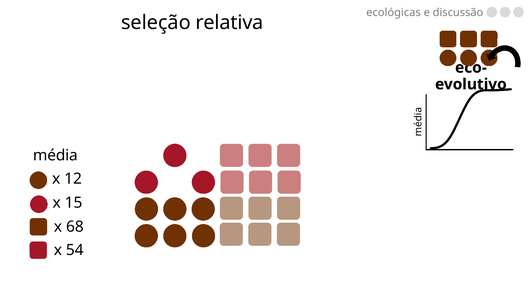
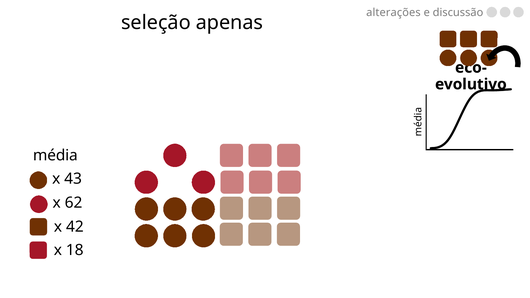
ecológicas: ecológicas -> alterações (393, 12)
relativa: relativa -> apenas (229, 23)
12: 12 -> 43 (73, 179)
15: 15 -> 62 (74, 203)
68: 68 -> 42 (75, 227)
54: 54 -> 18 (75, 250)
